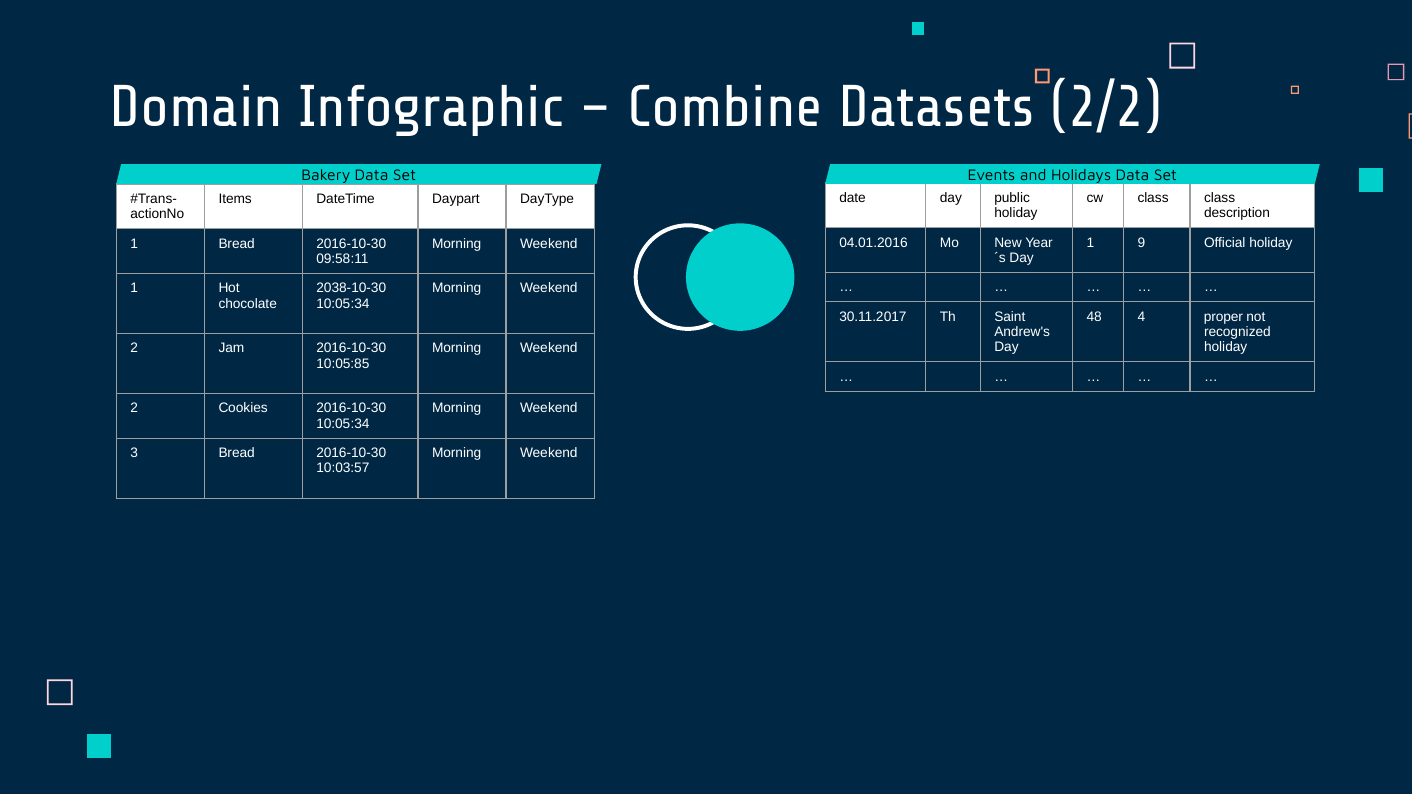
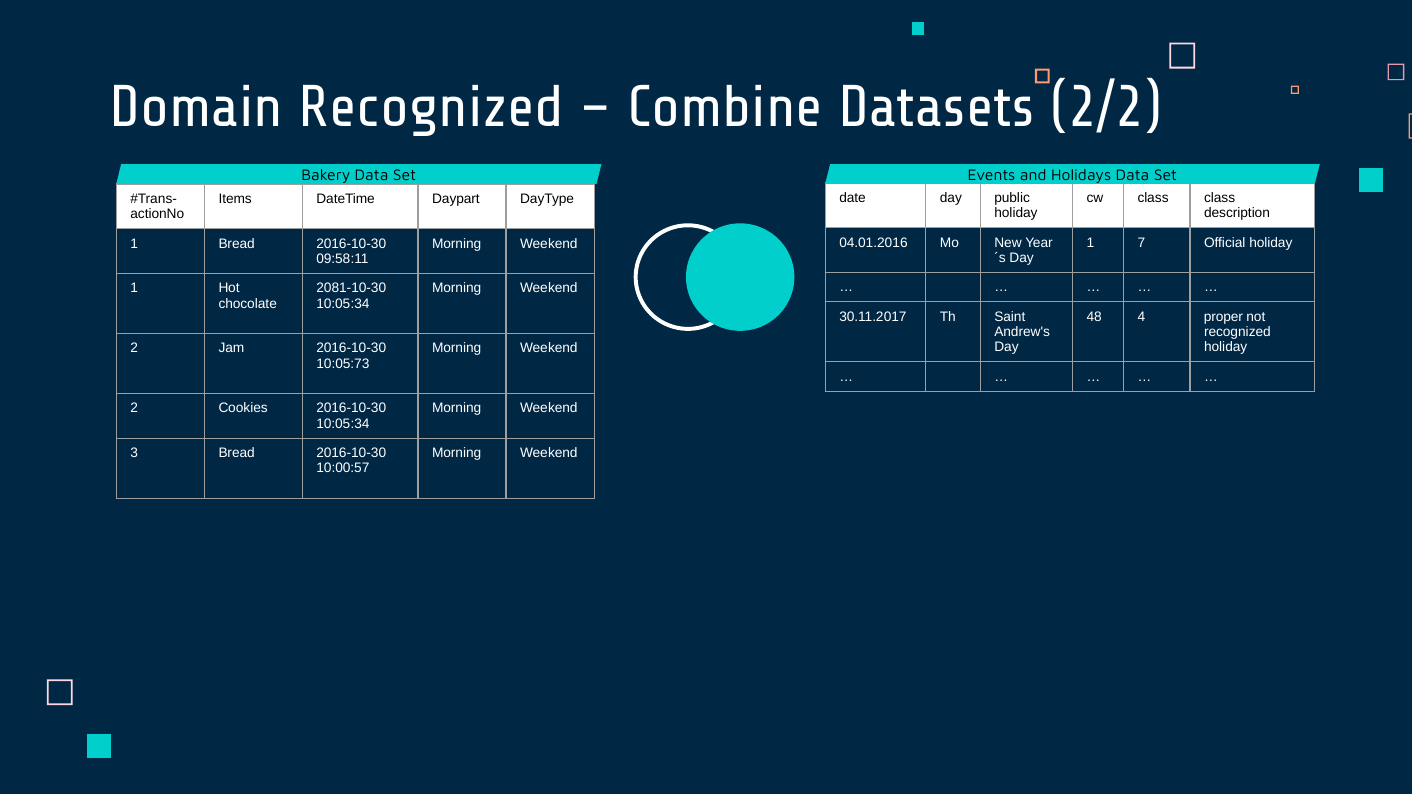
Domain Infographic: Infographic -> Recognized (431, 107)
9: 9 -> 7 (1141, 243)
2038-10-30: 2038-10-30 -> 2081-10-30 (351, 288)
10:05:85: 10:05:85 -> 10:05:73 (343, 364)
10:03:57: 10:03:57 -> 10:00:57 (343, 469)
